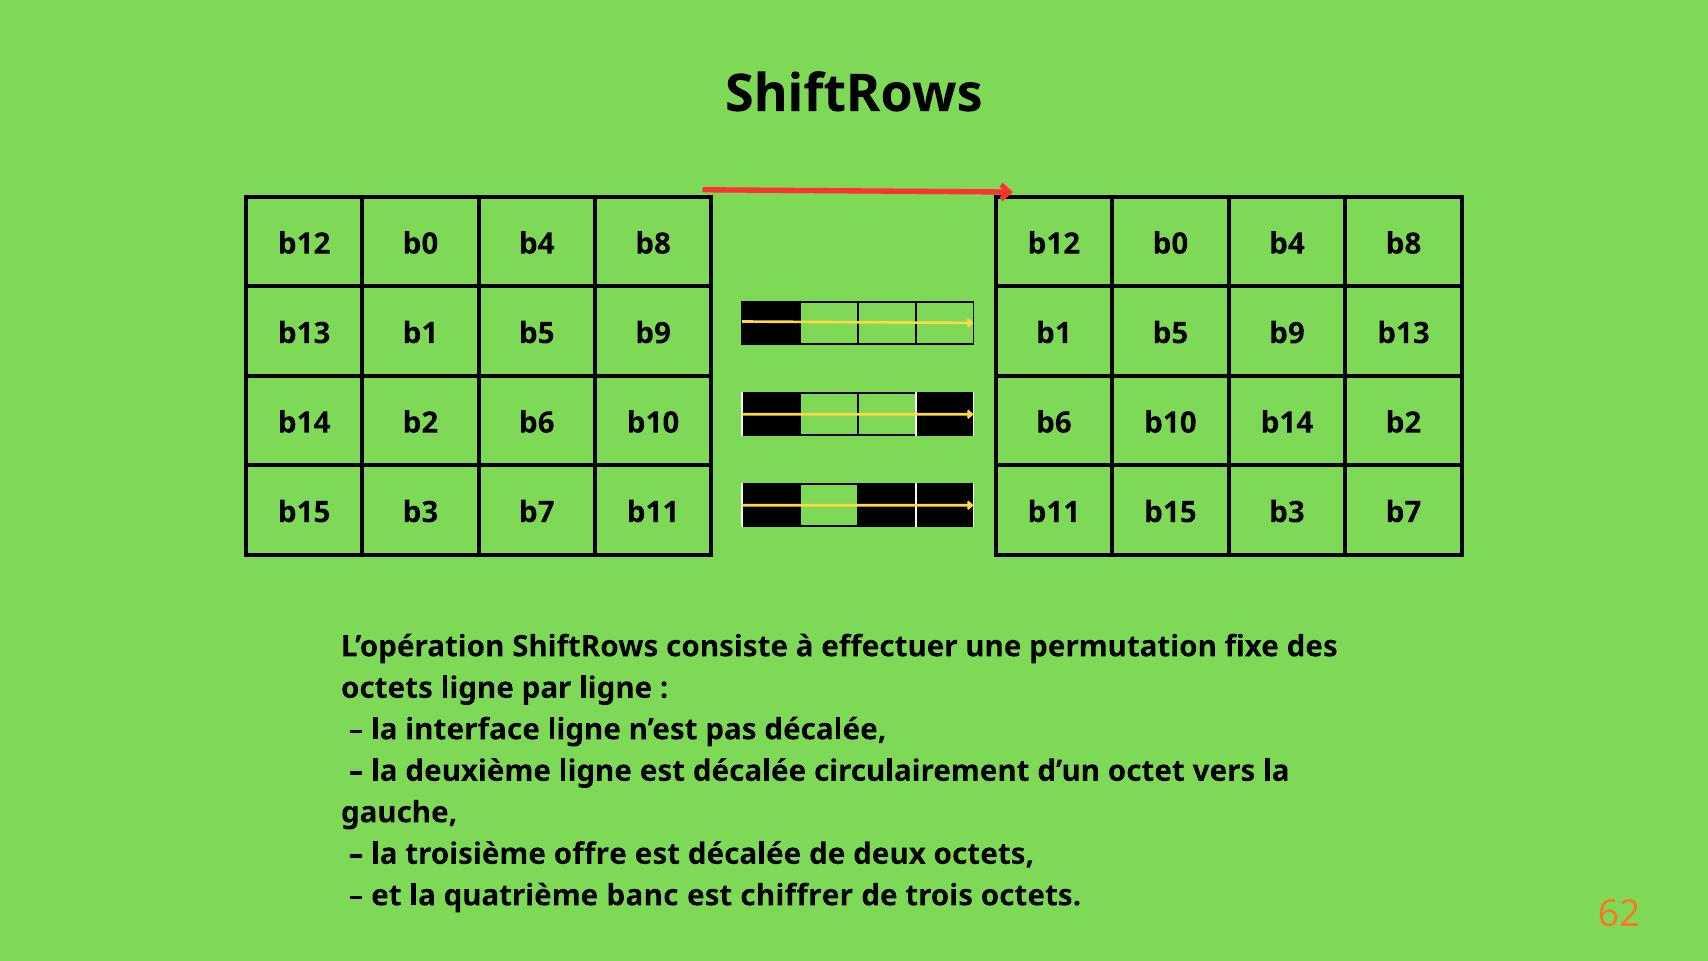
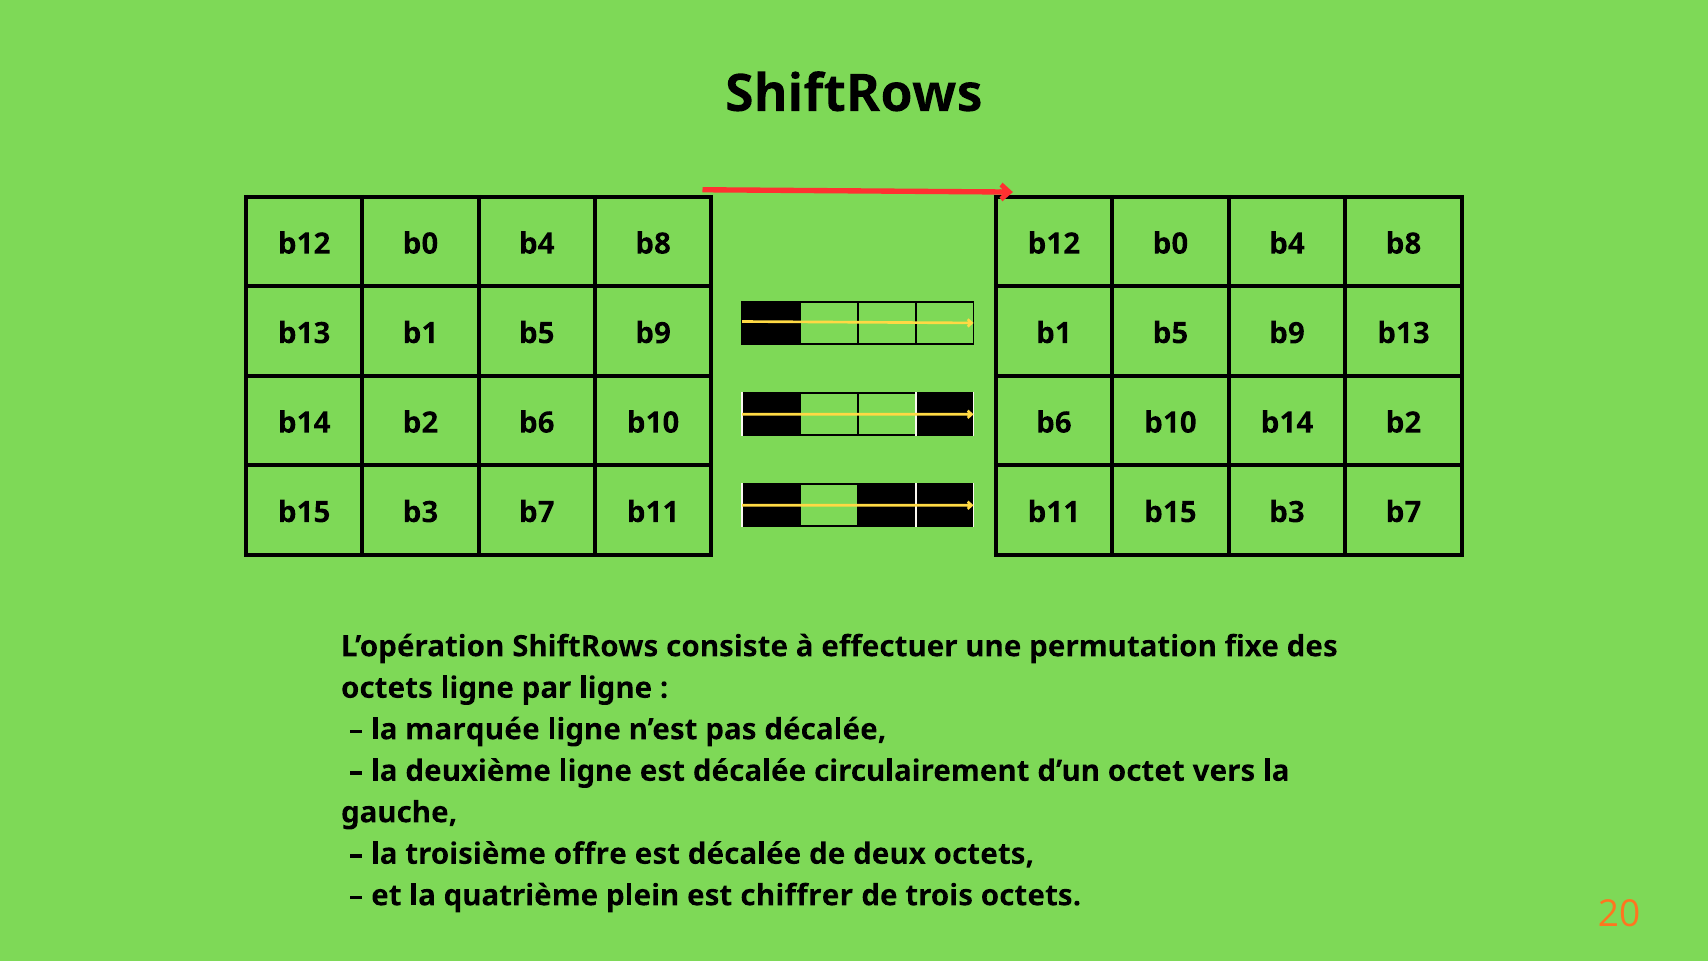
interface: interface -> marquée (473, 729)
banc: banc -> plein (643, 895)
62: 62 -> 20 (1619, 914)
